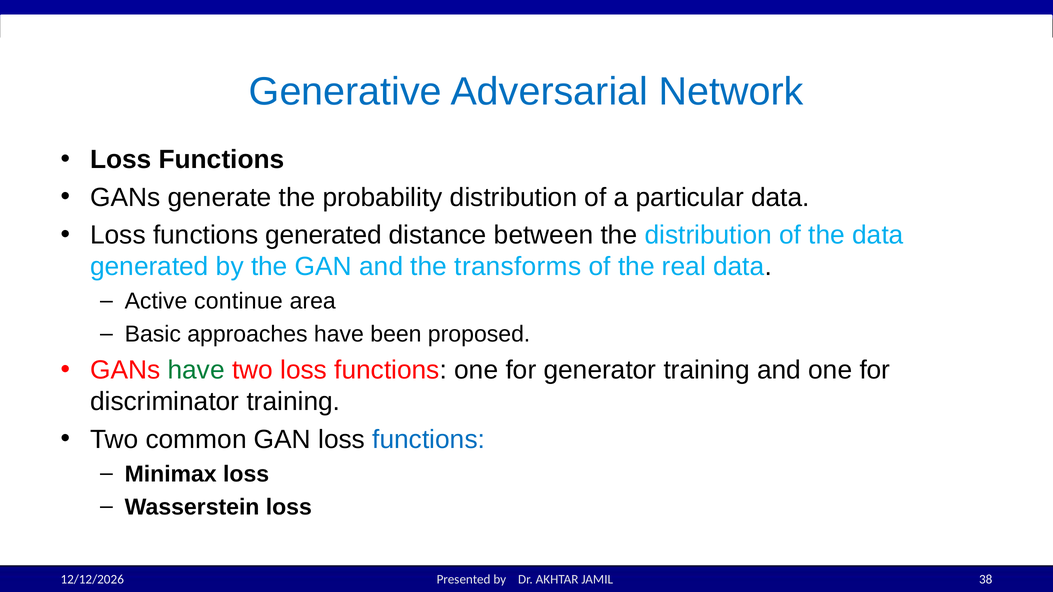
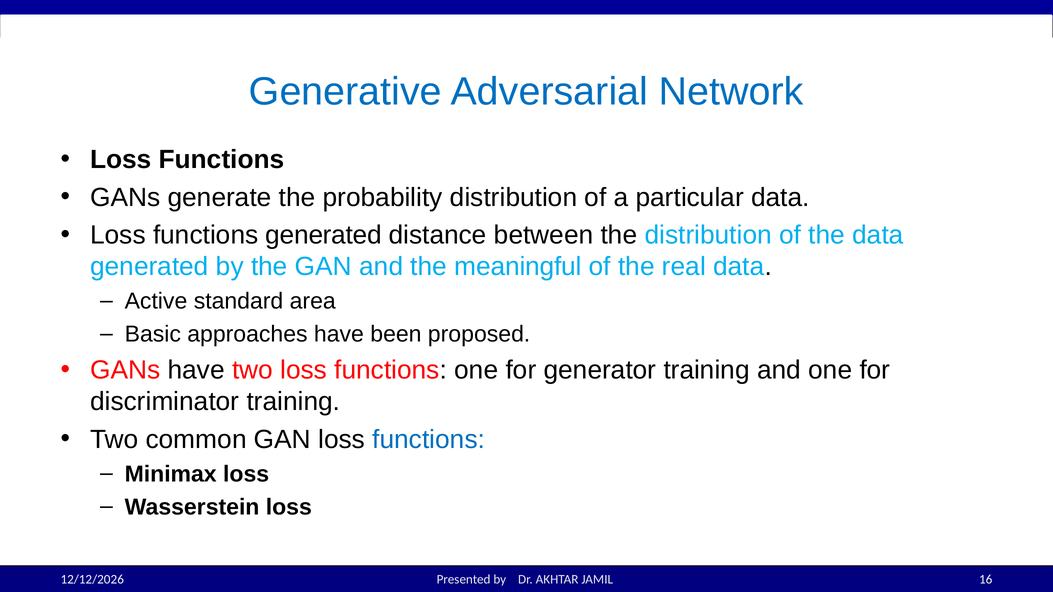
transforms: transforms -> meaningful (518, 267)
continue: continue -> standard (239, 302)
have colour: green -> black (196, 370)
38: 38 -> 16 (986, 580)
